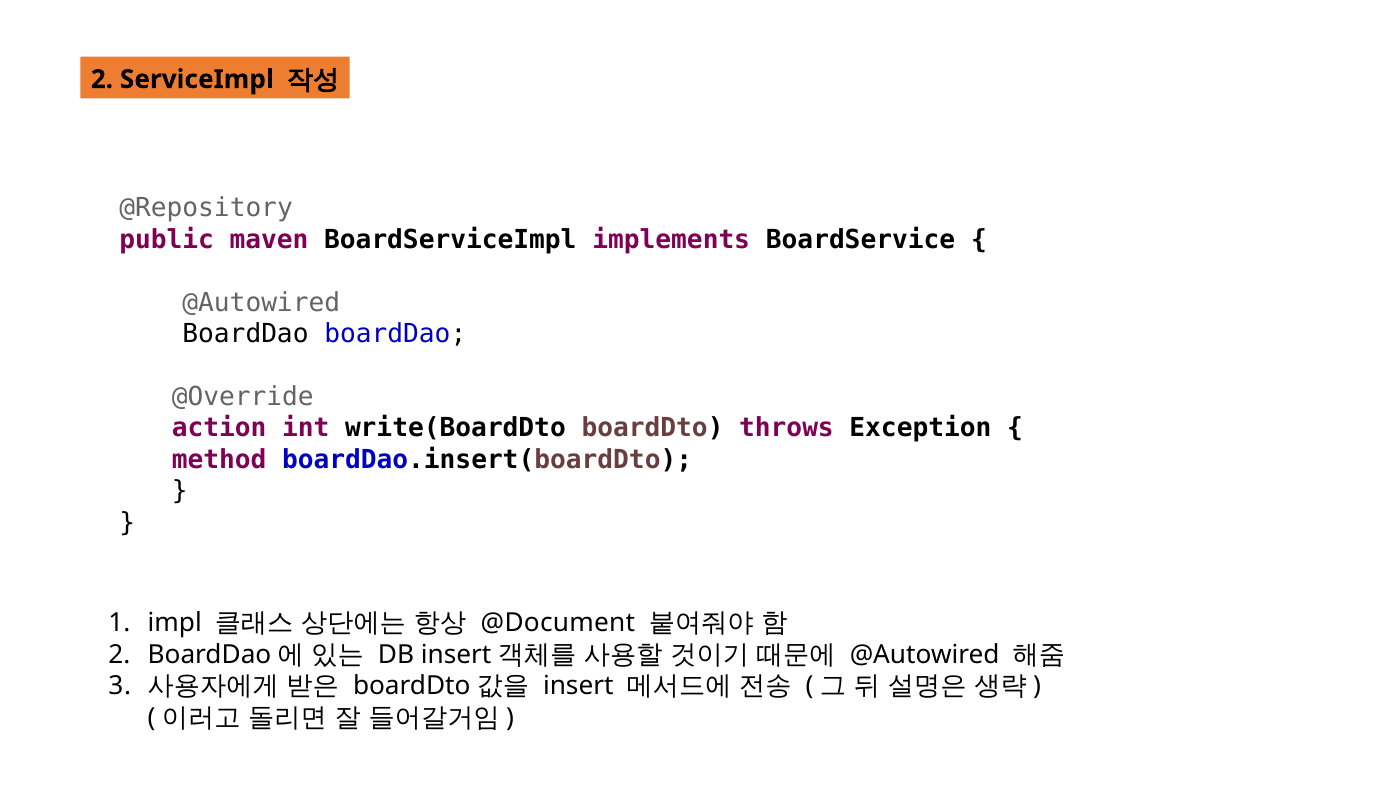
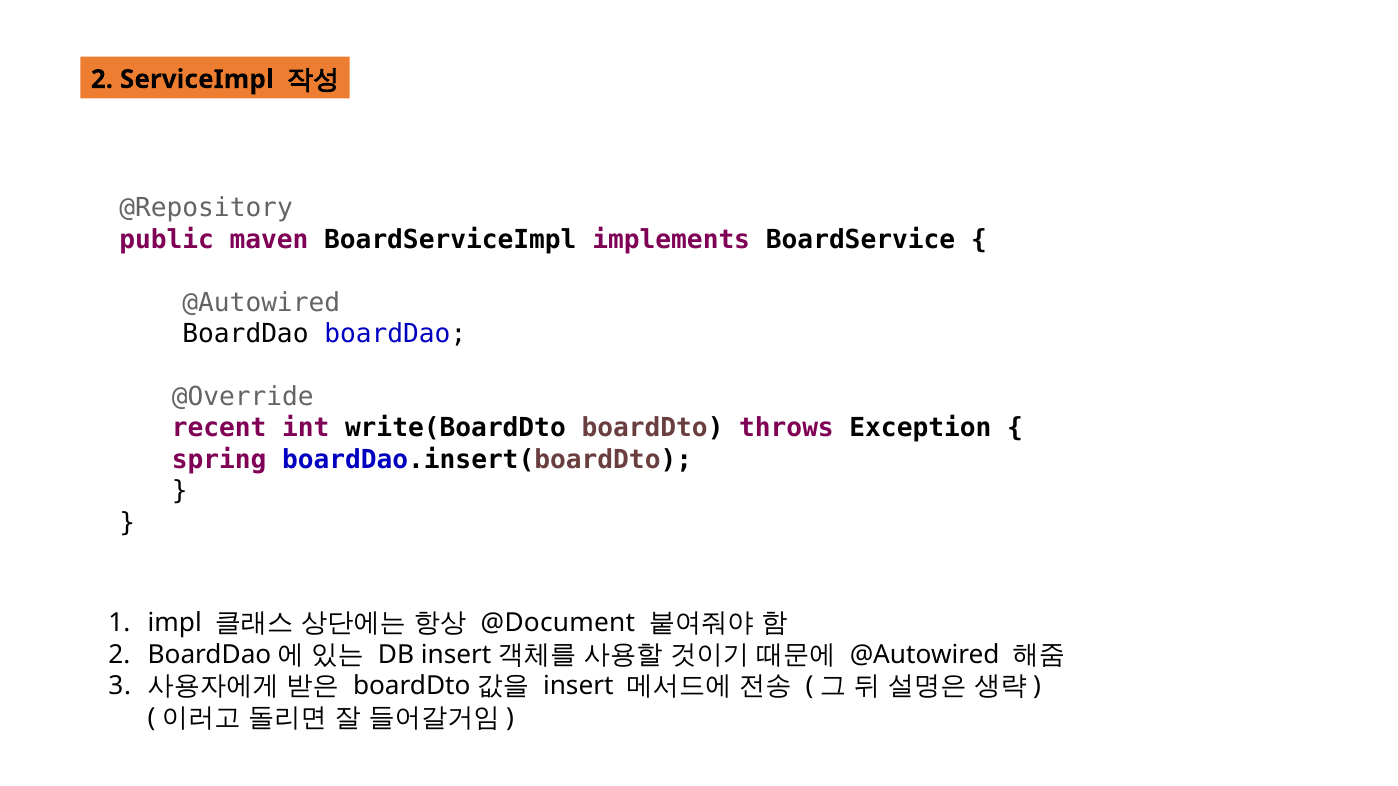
action: action -> recent (219, 428)
method: method -> spring (219, 460)
